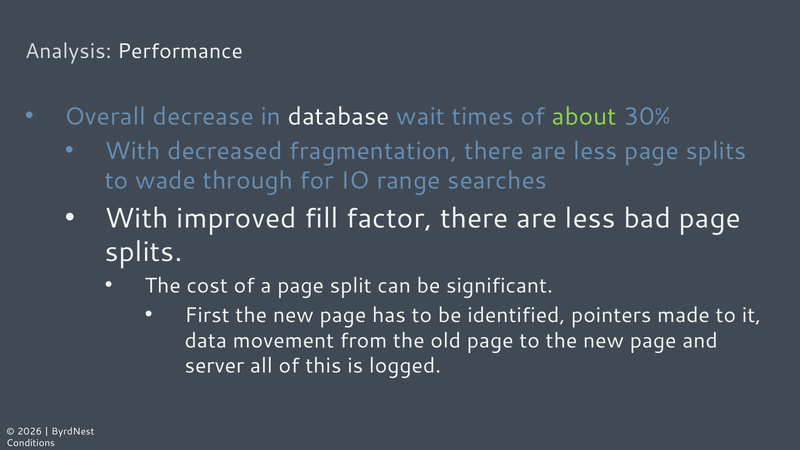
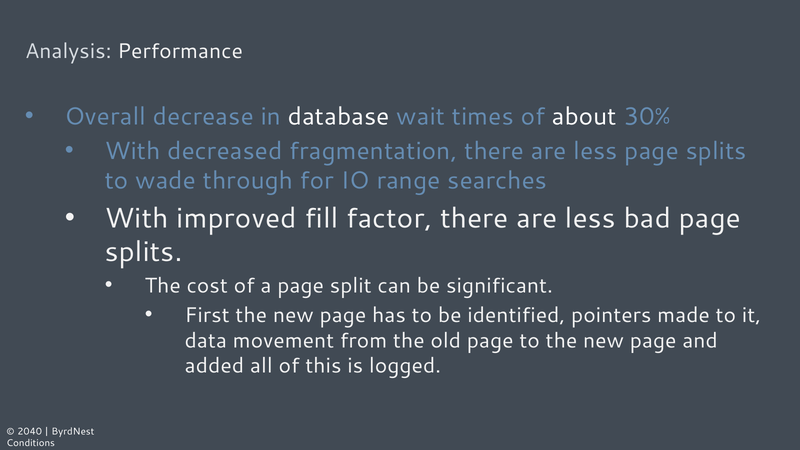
about colour: light green -> white (584, 116)
server: server -> added (214, 366)
2026: 2026 -> 2040 (30, 432)
